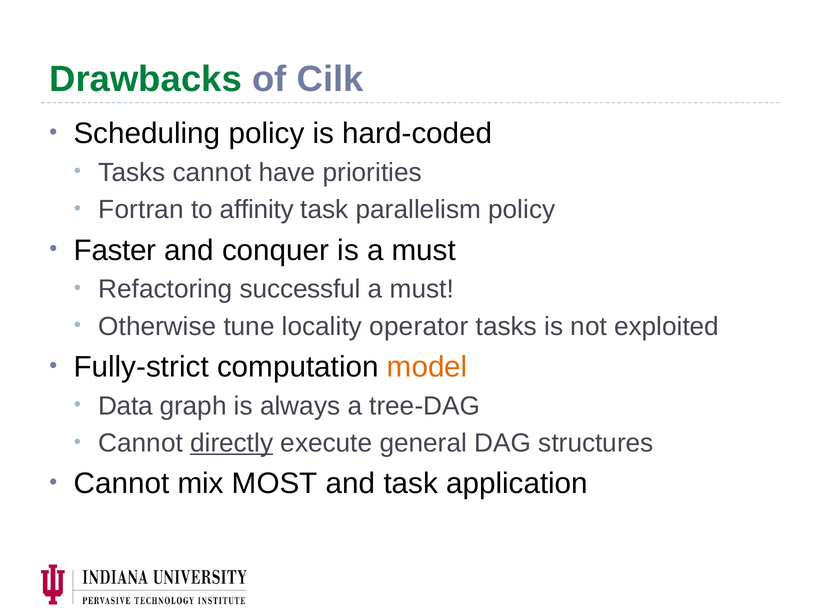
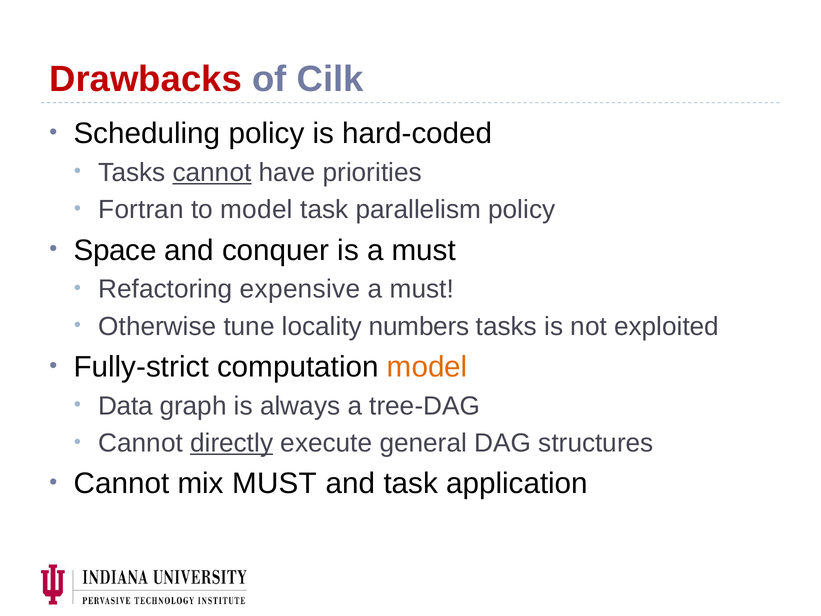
Drawbacks colour: green -> red (146, 79)
cannot underline: none -> present (212, 172)
to affinity: affinity -> model (257, 210)
Faster: Faster -> Space (115, 250)
successful: successful -> expensive (300, 289)
operator: operator -> numbers (419, 326)
mix MOST: MOST -> MUST (275, 483)
